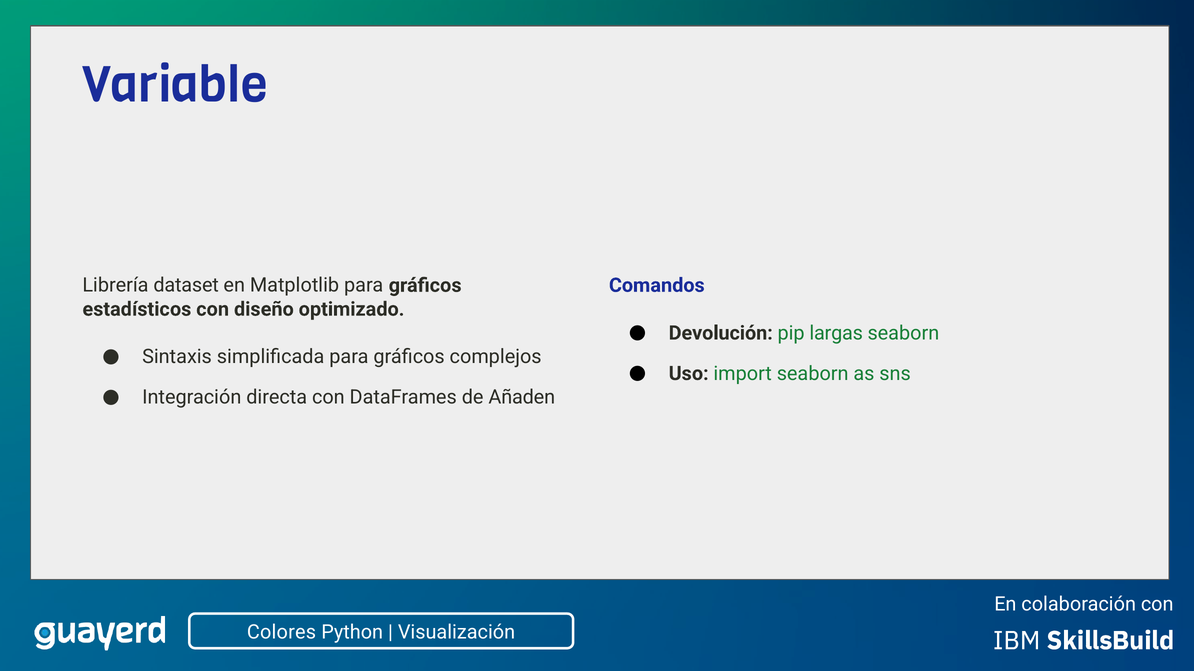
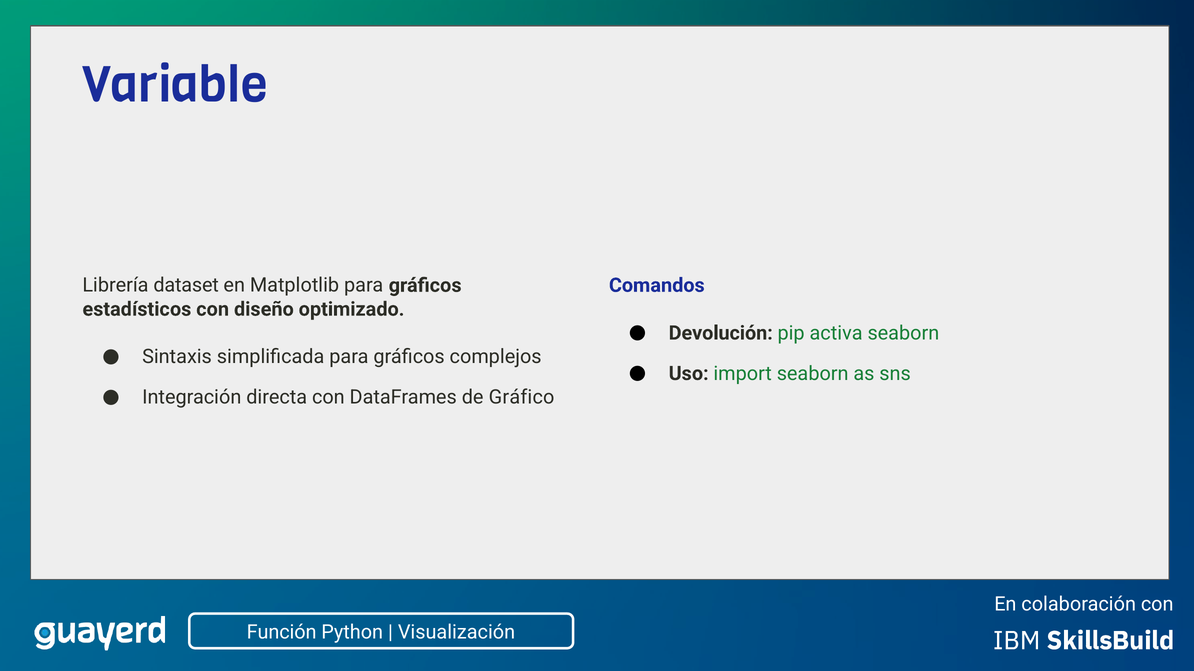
largas: largas -> activa (836, 333)
Añaden: Añaden -> Gráfico (522, 398)
Colores: Colores -> Función (282, 633)
